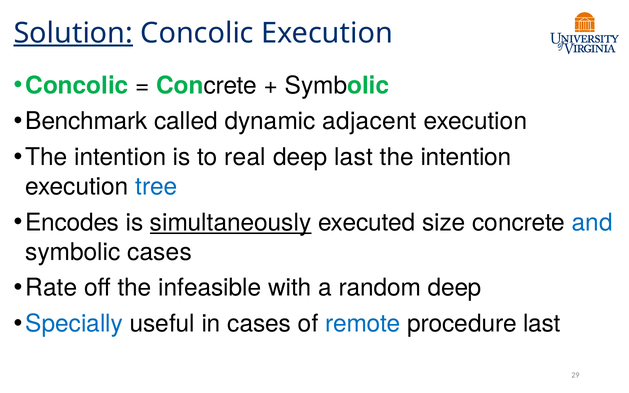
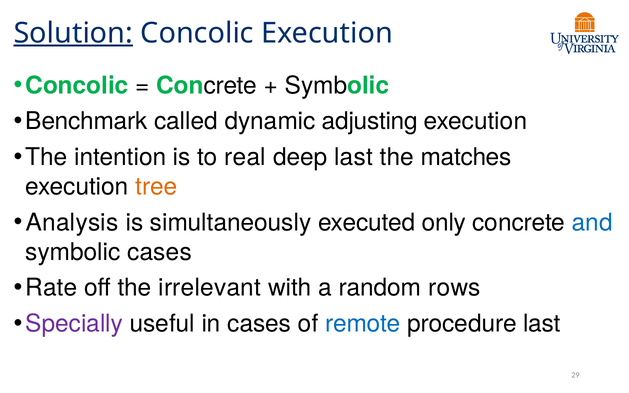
adjacent: adjacent -> adjusting (370, 121)
intention: intention -> matches (466, 157)
tree colour: blue -> orange (156, 187)
Encodes: Encodes -> Analysis (72, 223)
simultaneously underline: present -> none (231, 223)
size: size -> only (444, 223)
infeasible: infeasible -> irrelevant (210, 288)
random deep: deep -> rows (454, 288)
Specially colour: blue -> purple (74, 324)
